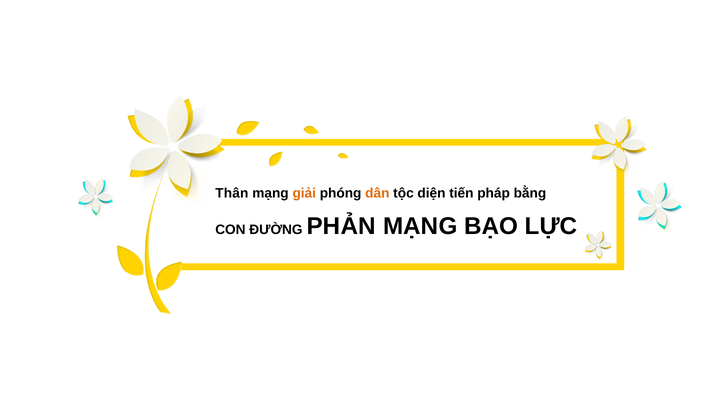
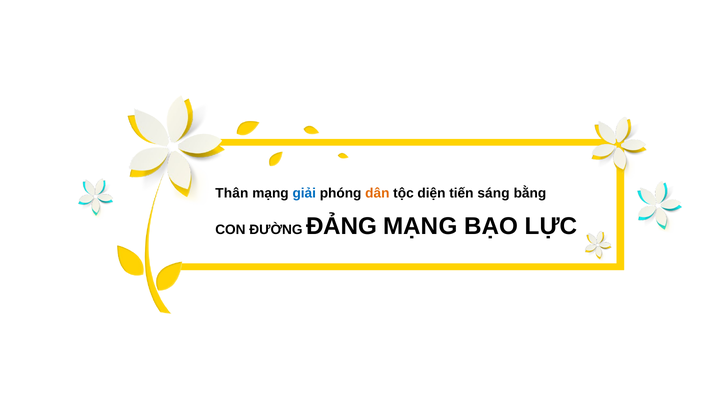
giải colour: orange -> blue (304, 194)
pháp: pháp -> sáng (494, 194)
PHẢN: PHẢN -> ĐẢNG (342, 226)
